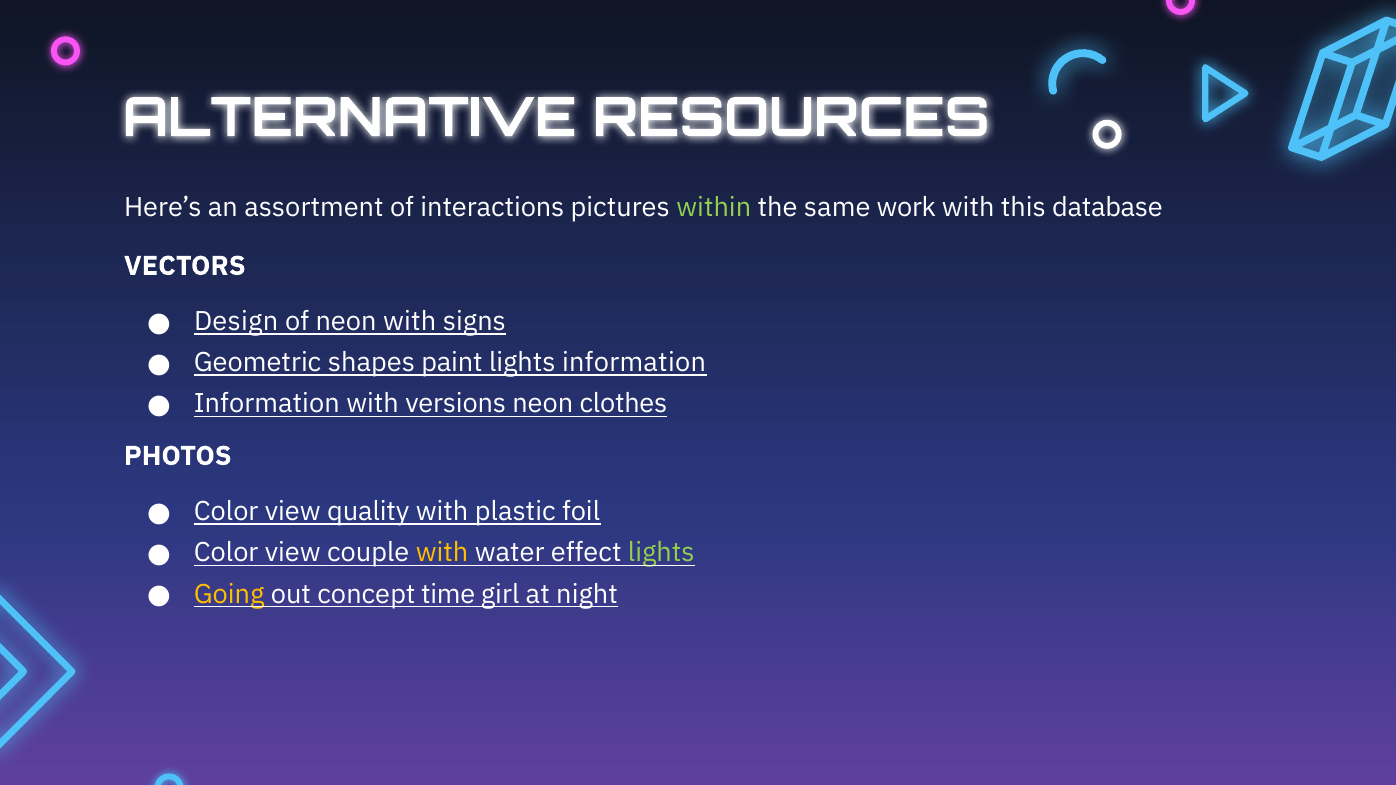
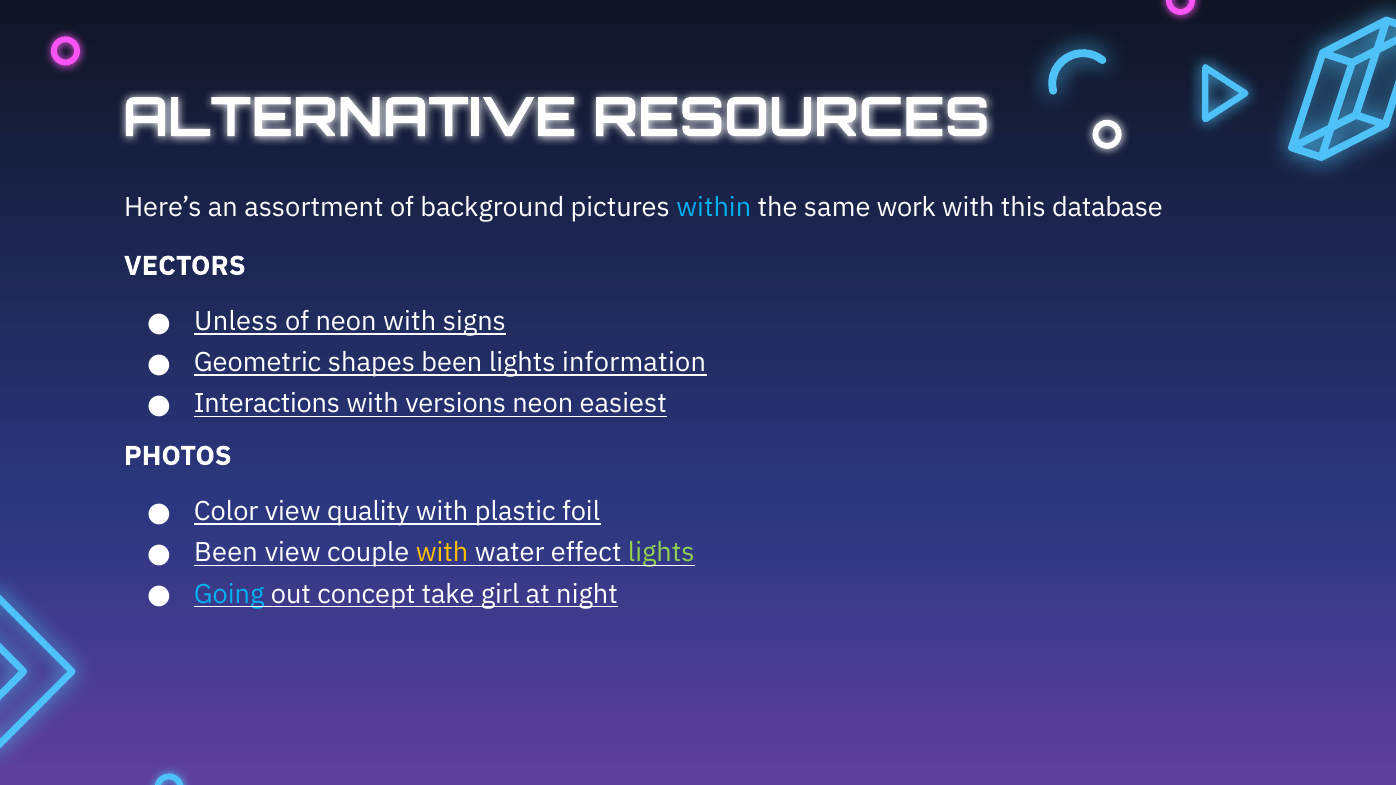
interactions: interactions -> background (492, 208)
within colour: light green -> light blue (714, 208)
Design: Design -> Unless (236, 322)
shapes paint: paint -> been (452, 363)
Information: Information -> Interactions (267, 404)
clothes: clothes -> easiest (623, 404)
Color: Color -> Been (226, 553)
Going colour: yellow -> light blue (229, 594)
time: time -> take (448, 594)
